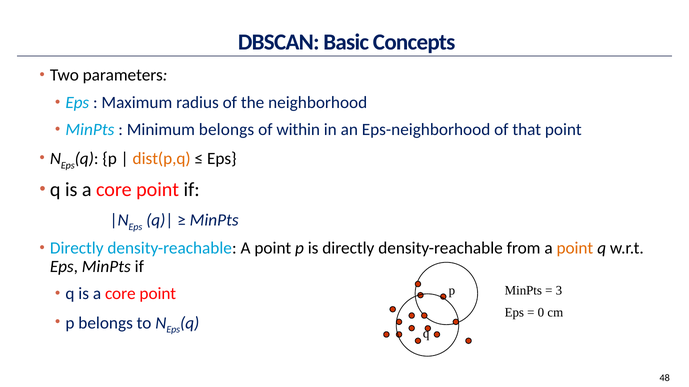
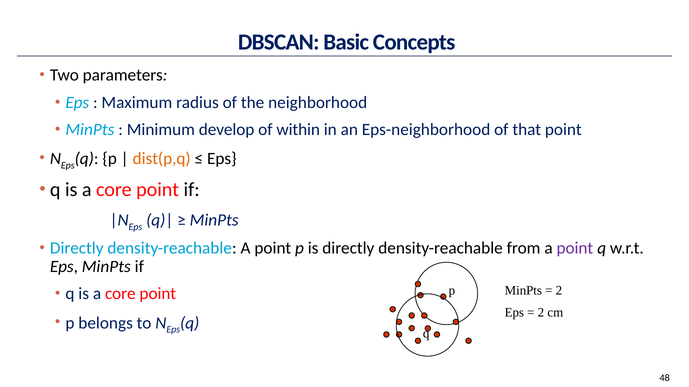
Minimum belongs: belongs -> develop (227, 130)
point colour: orange -> purple (575, 248)
3: 3 -> 2 (559, 291)
0: 0 -> 2 (541, 313)
